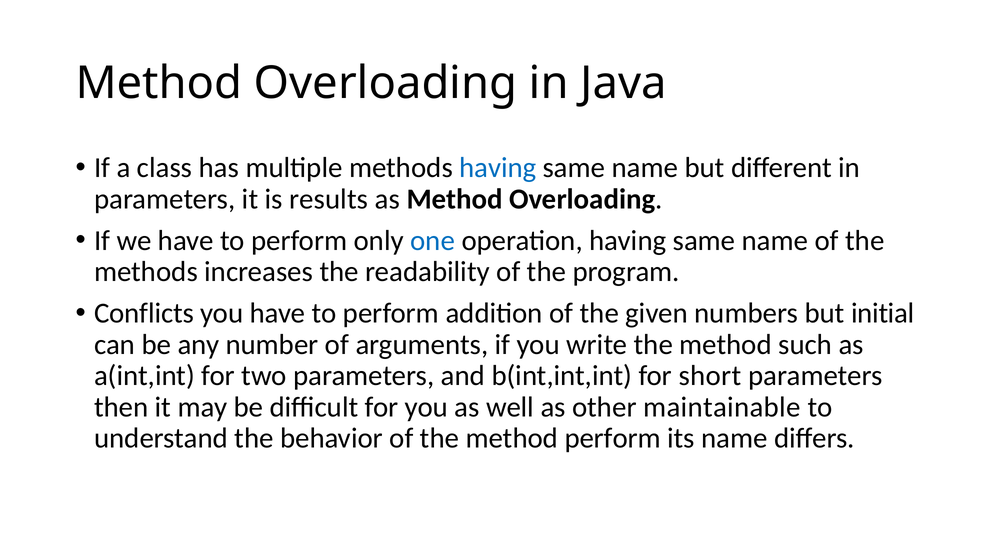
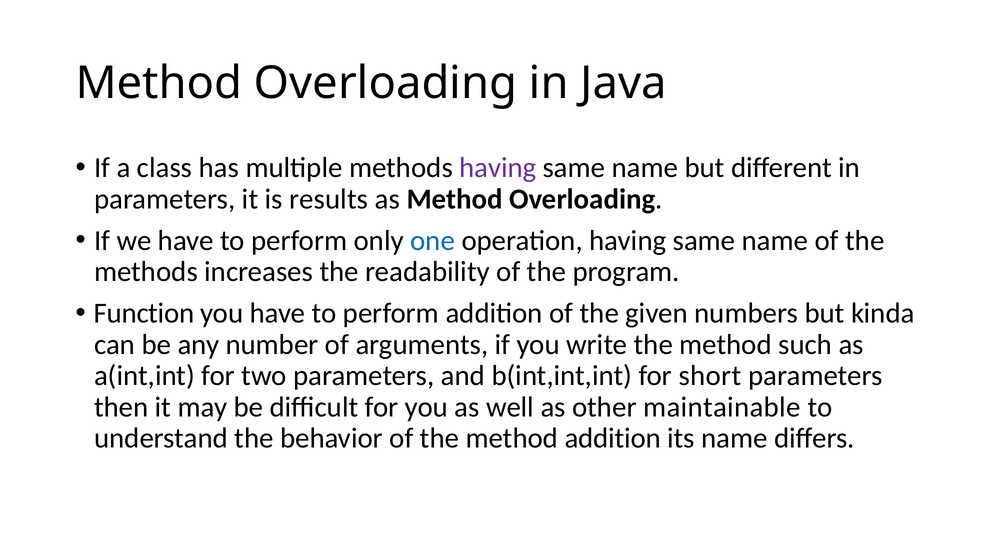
having colour: blue -> purple (498, 168)
Conflicts: Conflicts -> Function (144, 313)
initial: initial -> kinda (883, 313)
method perform: perform -> addition (613, 438)
